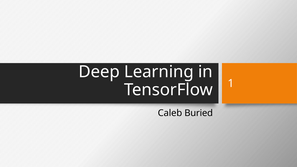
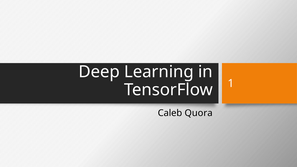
Buried: Buried -> Quora (199, 113)
